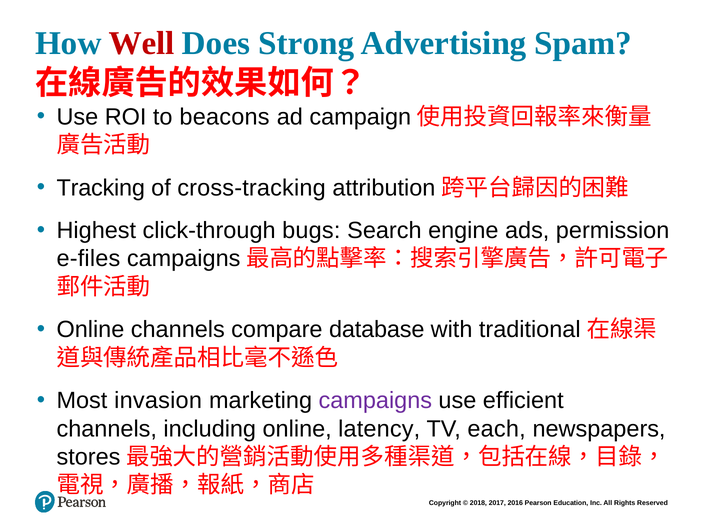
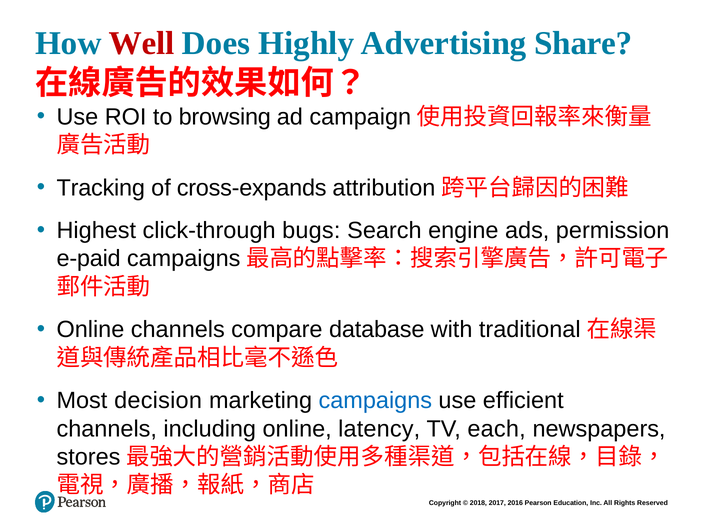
Strong: Strong -> Highly (306, 44)
Spam: Spam -> Share (583, 44)
beacons: beacons -> browsing (225, 117)
cross-tracking: cross-tracking -> cross-expands (252, 188)
e-files: e-files -> e-paid (89, 259)
invasion: invasion -> decision (158, 401)
campaigns colour: purple -> blue (375, 401)
